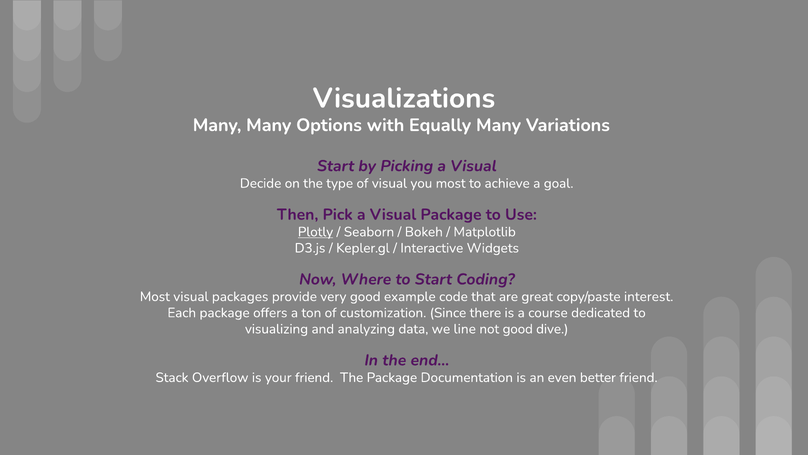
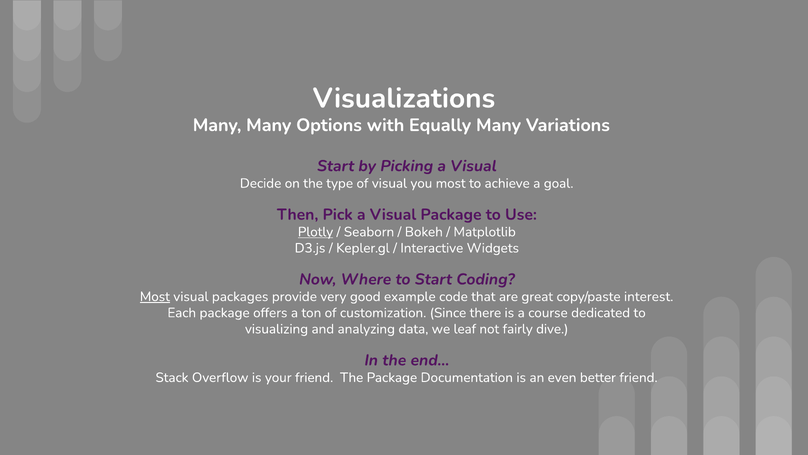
Most underline: none -> present (155, 296)
line: line -> leaf (465, 329)
not good: good -> fairly (518, 329)
